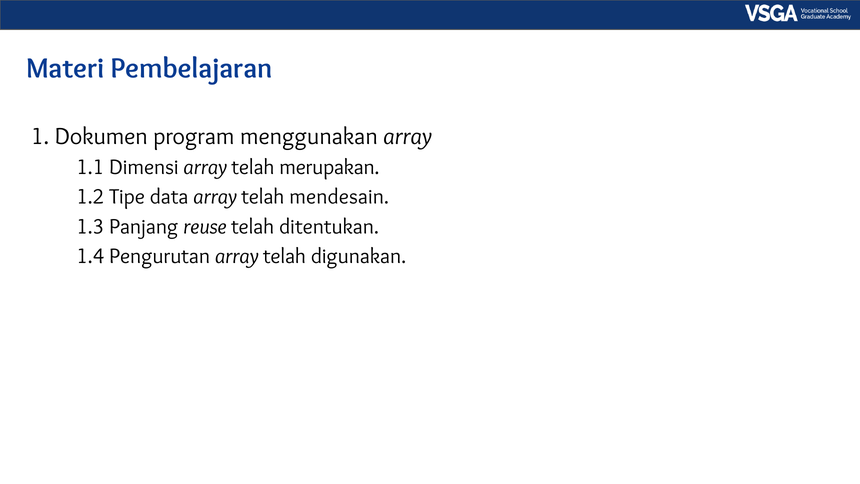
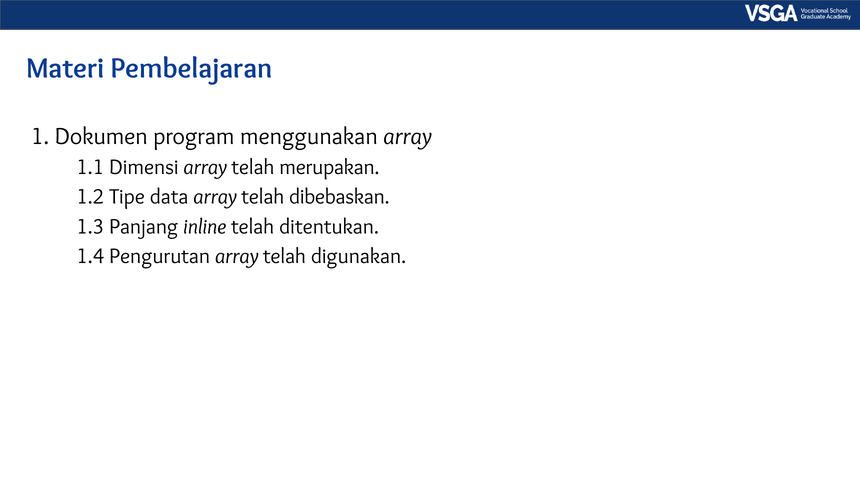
mendesain: mendesain -> dibebaskan (339, 197)
reuse: reuse -> inline (205, 226)
